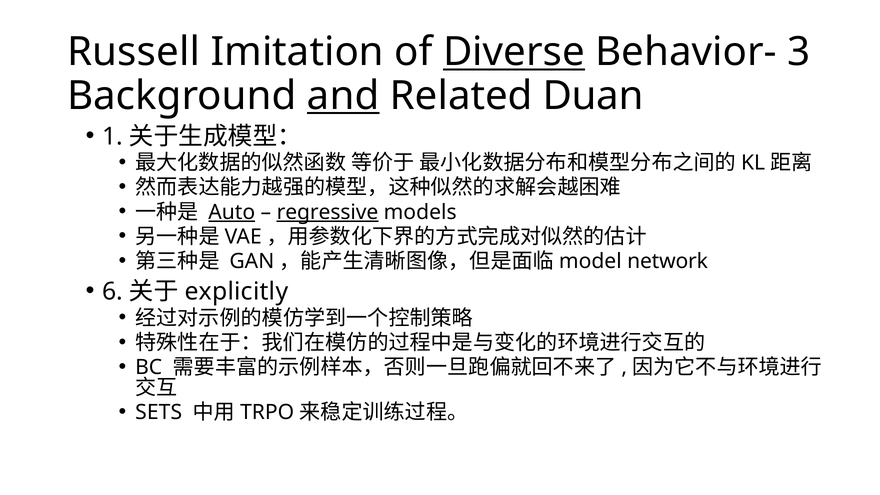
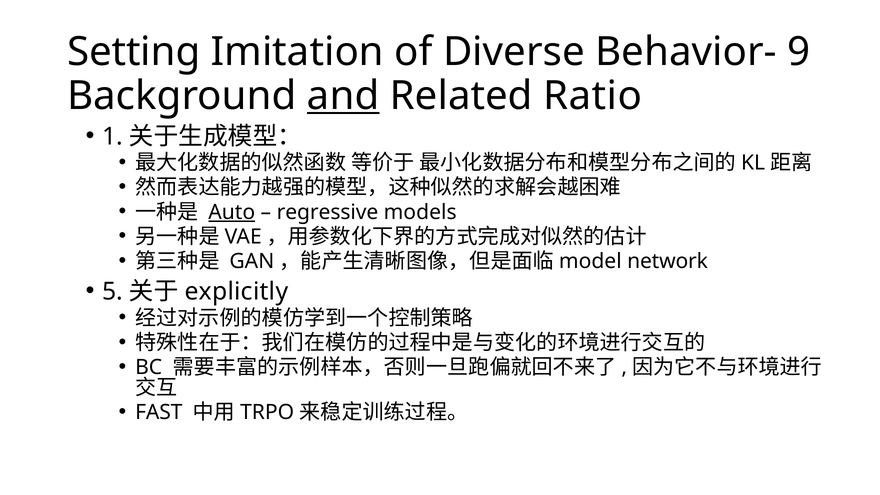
Russell: Russell -> Setting (134, 52)
Diverse underline: present -> none (514, 52)
3: 3 -> 9 (799, 52)
Duan: Duan -> Ratio (593, 96)
regressive underline: present -> none (327, 212)
6: 6 -> 5 (113, 292)
SETS: SETS -> FAST (159, 412)
